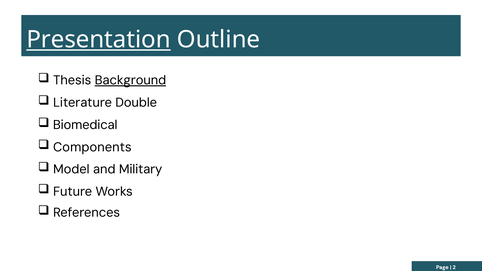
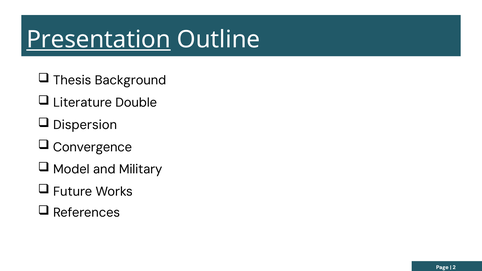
Background underline: present -> none (130, 80)
Biomedical: Biomedical -> Dispersion (85, 125)
Components: Components -> Convergence (92, 147)
